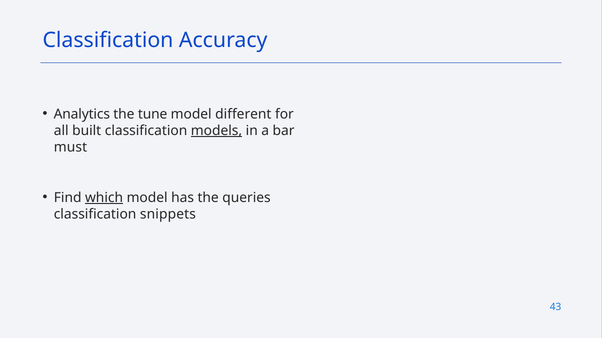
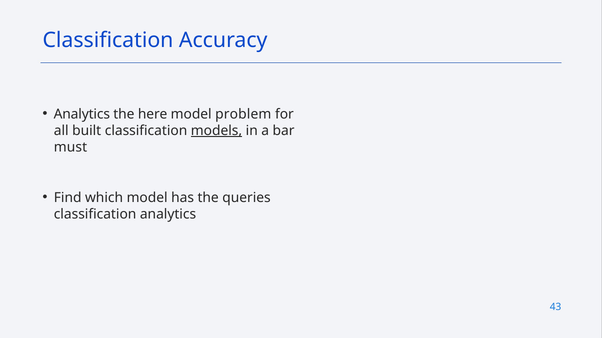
tune: tune -> here (153, 114)
different: different -> problem (243, 114)
which underline: present -> none (104, 198)
classification snippets: snippets -> analytics (168, 215)
